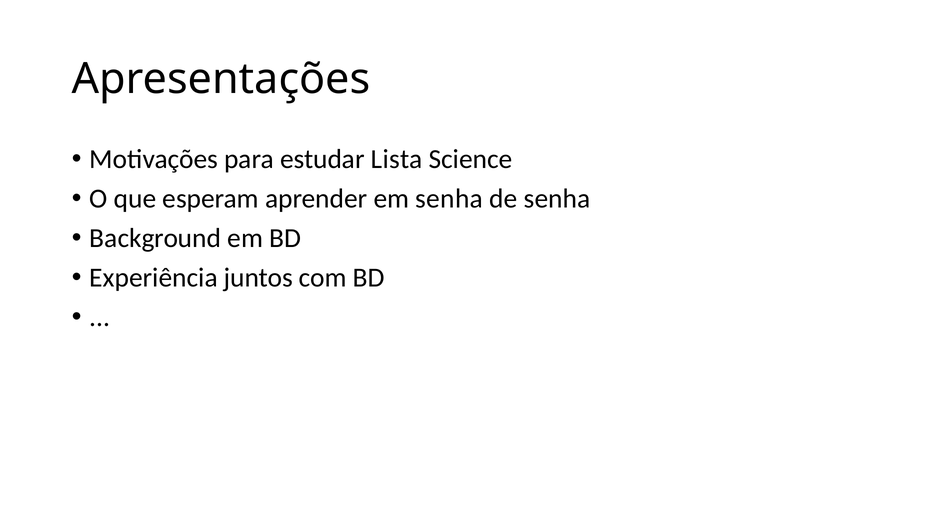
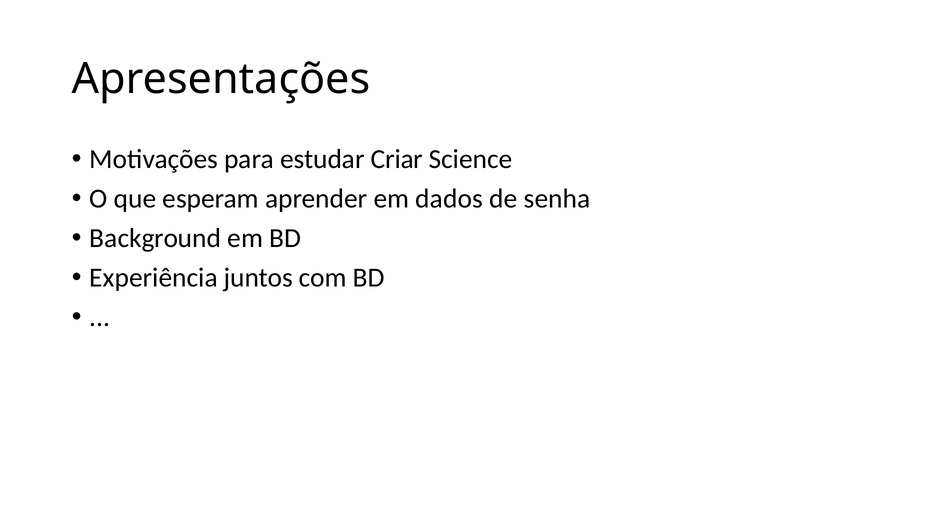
Lista: Lista -> Criar (397, 159)
em senha: senha -> dados (449, 199)
